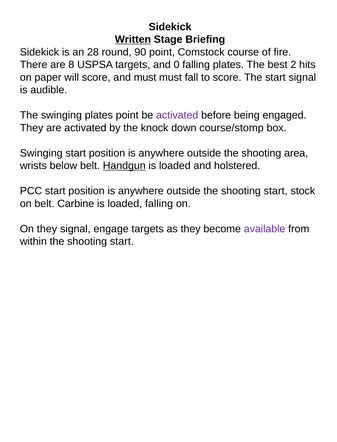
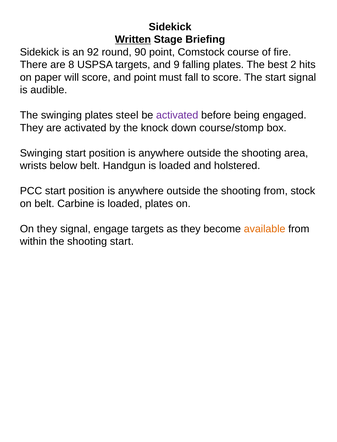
28: 28 -> 92 (93, 52)
0: 0 -> 9 (177, 65)
and must: must -> point (145, 77)
plates point: point -> steel (127, 115)
Handgun underline: present -> none (124, 166)
outside the shooting start: start -> from (276, 191)
loaded falling: falling -> plates (159, 204)
available colour: purple -> orange (265, 229)
